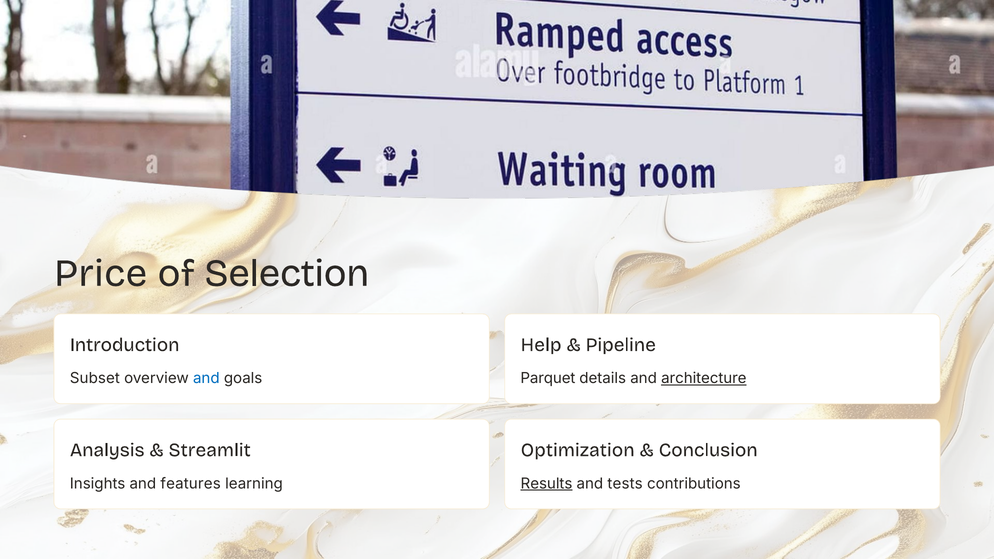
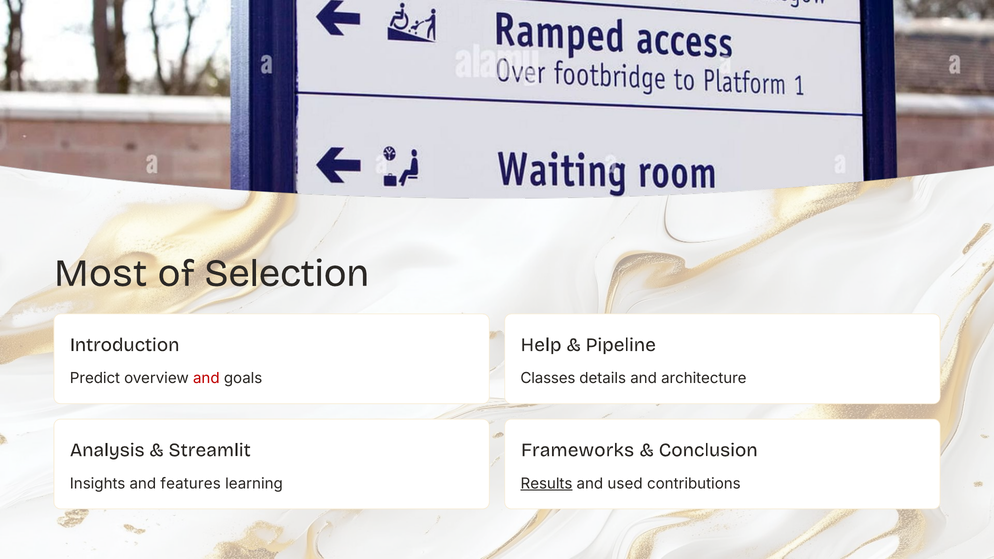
Price: Price -> Most (101, 273)
Subset: Subset -> Predict (95, 378)
and colour: blue -> red (206, 378)
Parquet: Parquet -> Classes (548, 378)
architecture underline: present -> none (704, 378)
Optimization: Optimization -> Frameworks (578, 450)
tests: tests -> used (625, 484)
